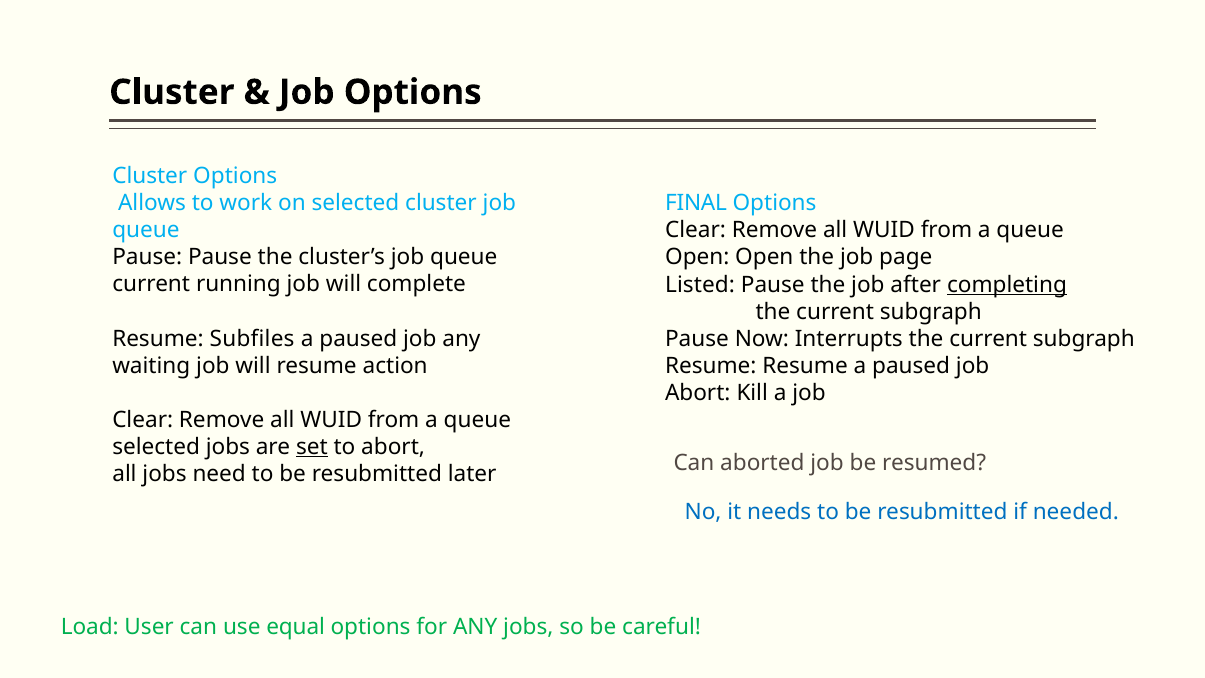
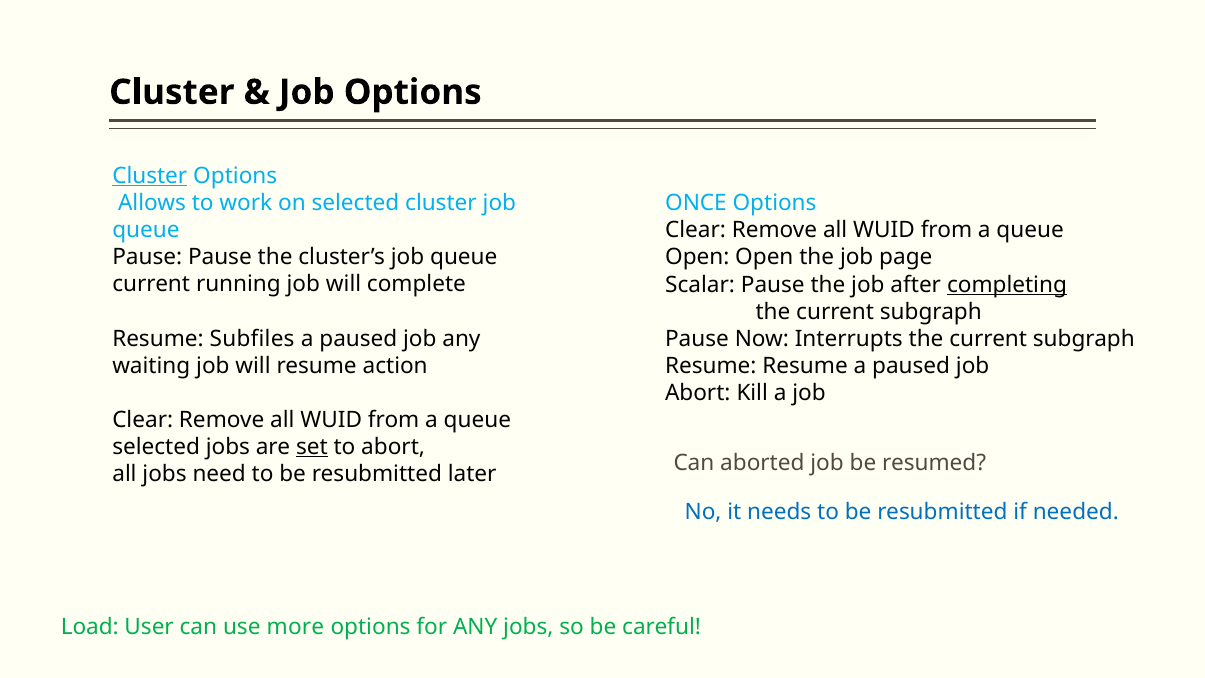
Cluster underline: none -> present (150, 176)
FINAL: FINAL -> ONCE (696, 203)
Listed: Listed -> Scalar (700, 284)
equal: equal -> more (295, 627)
